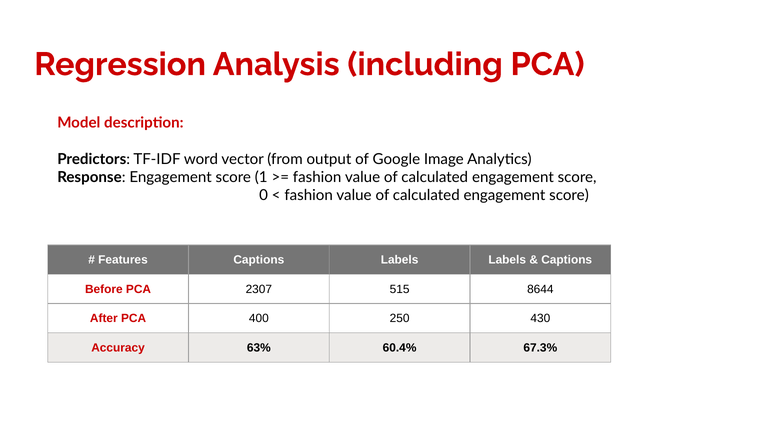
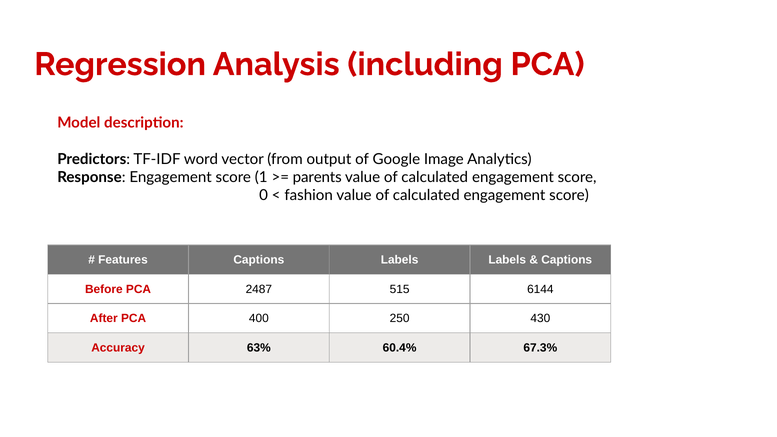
fashion: fashion -> parents (317, 177)
2307: 2307 -> 2487 (259, 289)
8644: 8644 -> 6144 (540, 289)
